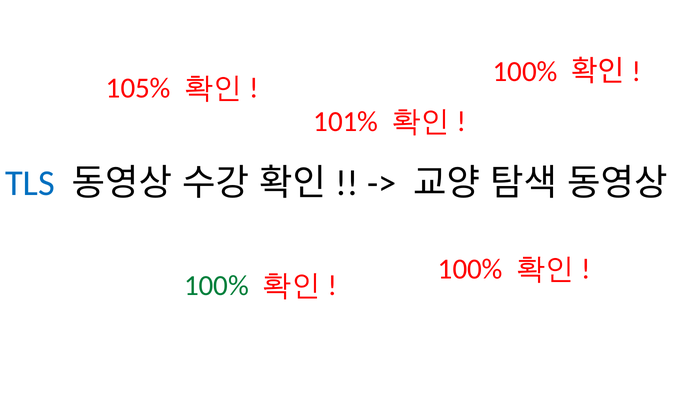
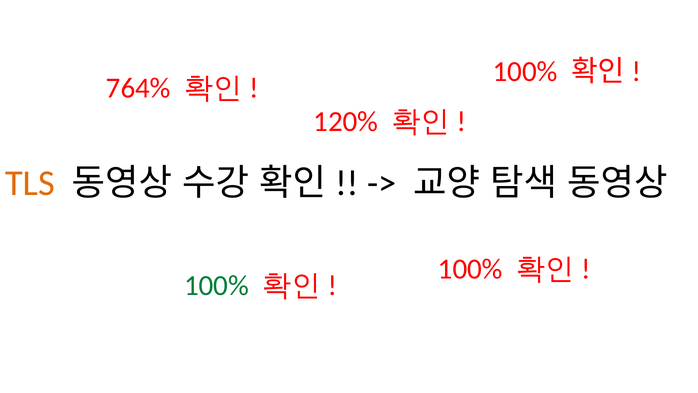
105%: 105% -> 764% (138, 88)
101%: 101% -> 120% (346, 121)
TLS colour: blue -> orange (30, 183)
